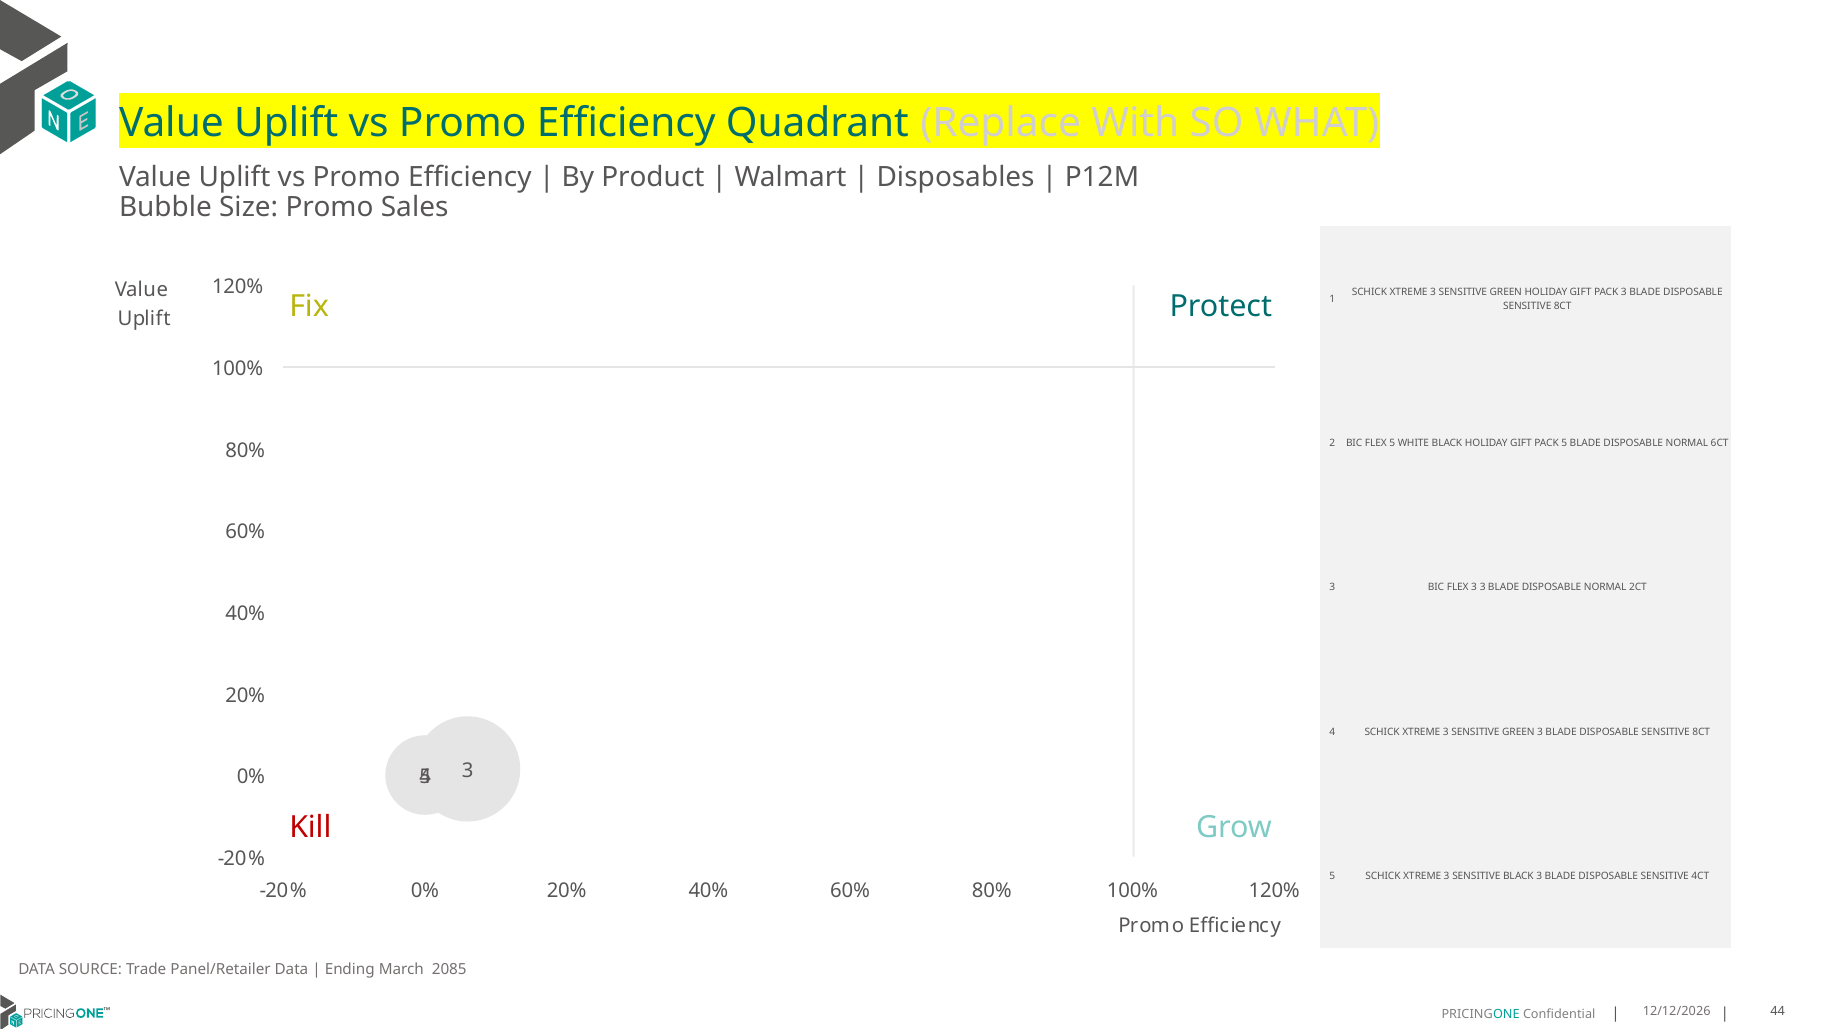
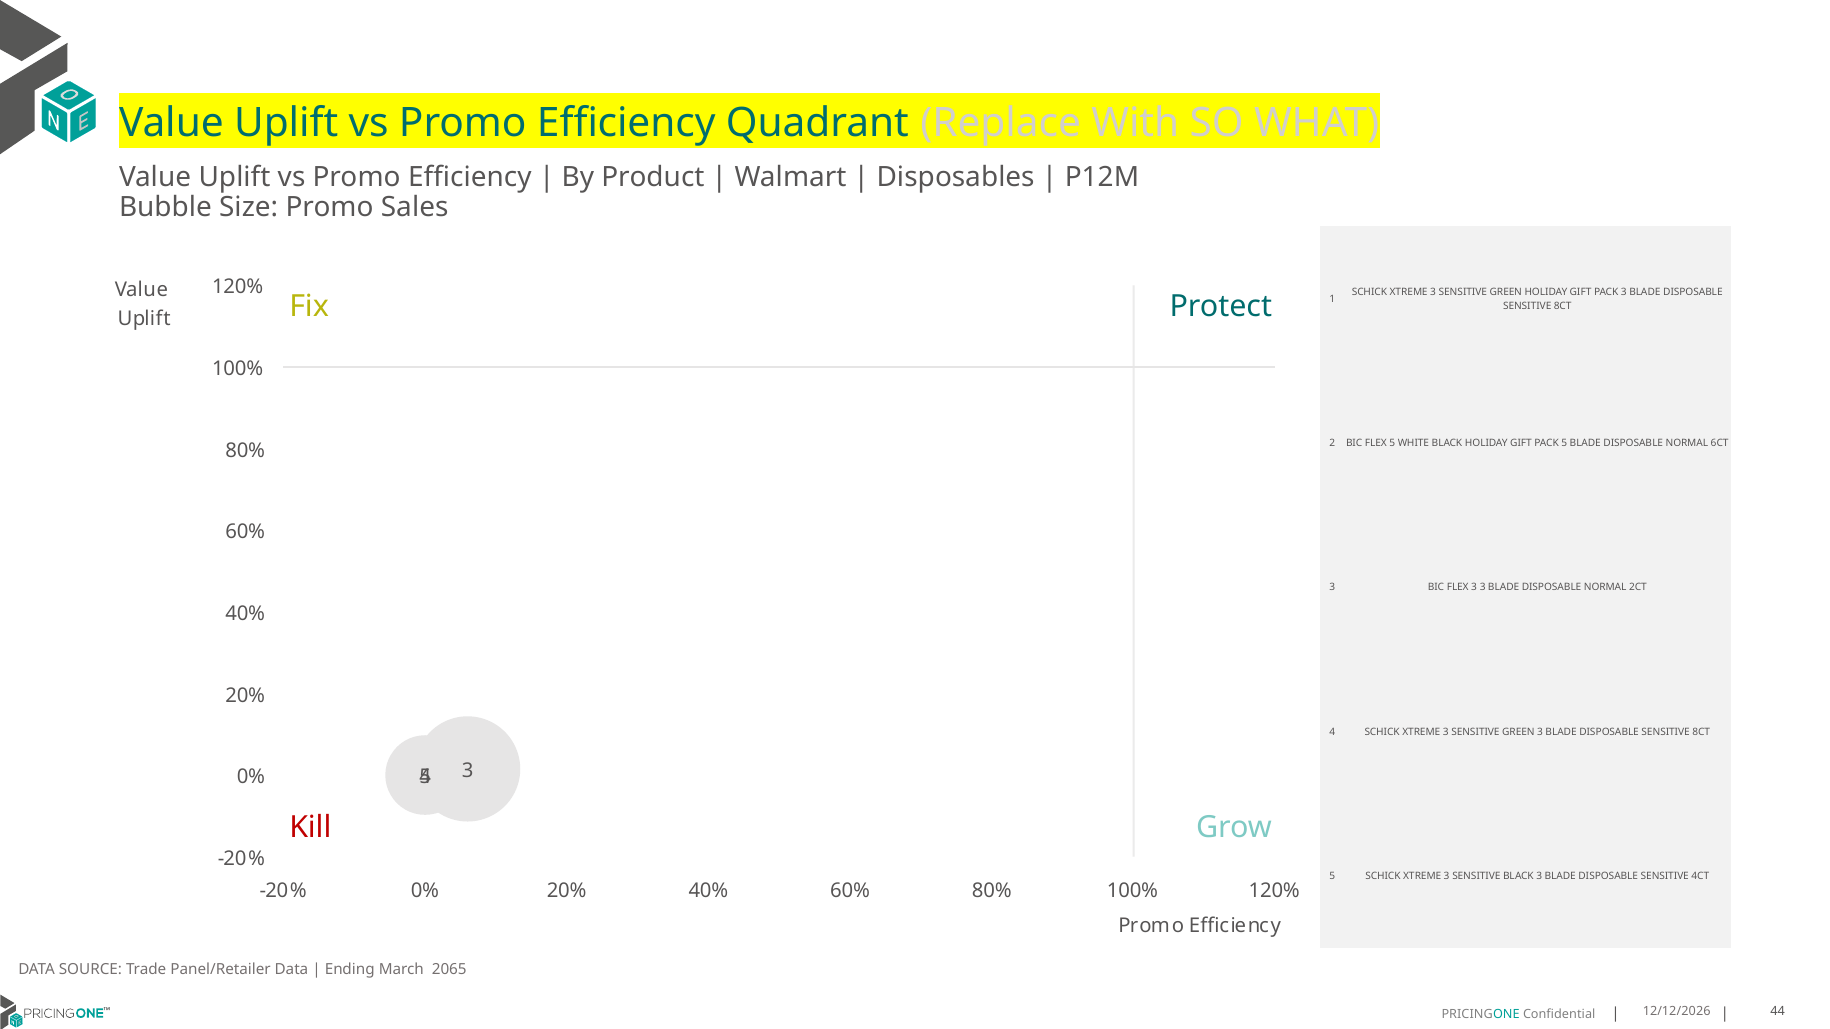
2085: 2085 -> 2065 (449, 970)
